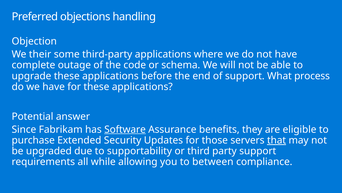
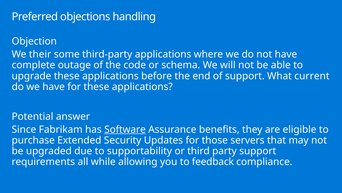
process: process -> current (312, 76)
that underline: present -> none (277, 140)
between: between -> feedback (213, 161)
